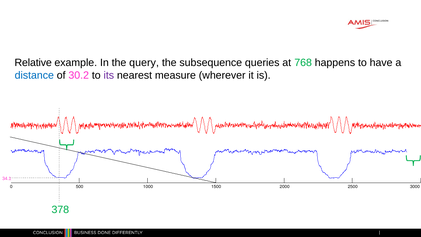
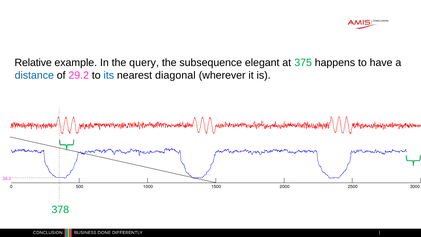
queries: queries -> elegant (262, 63)
768: 768 -> 375 (303, 63)
30.2: 30.2 -> 29.2 (79, 75)
its colour: purple -> blue (109, 75)
measure: measure -> diagonal (175, 75)
